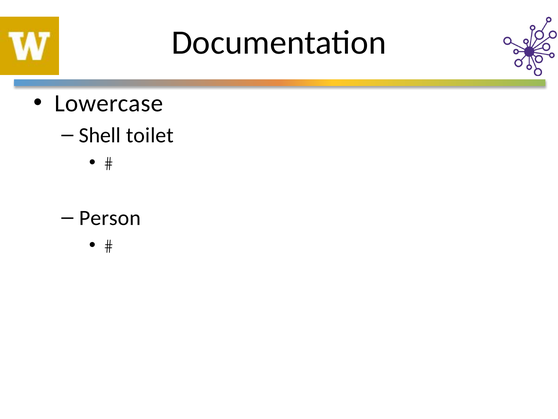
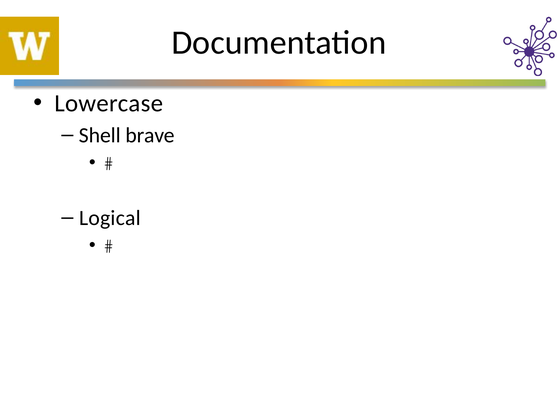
toilet: toilet -> brave (150, 135)
Person: Person -> Logical (110, 218)
